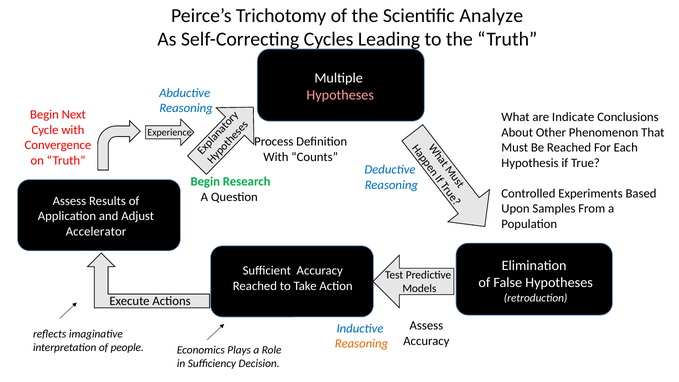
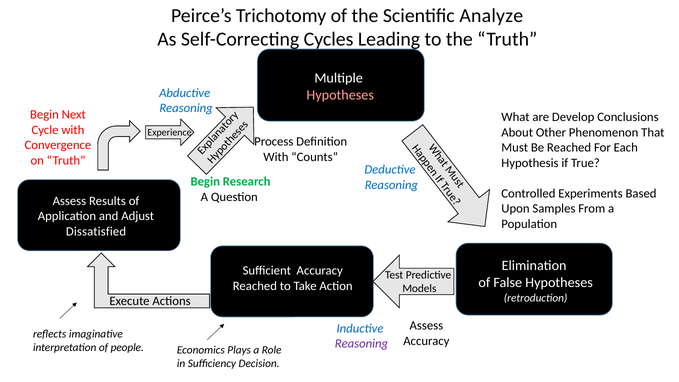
Indicate: Indicate -> Develop (573, 117)
Accelerator: Accelerator -> Dissatisfied (96, 231)
Reasoning colour: orange -> purple (361, 344)
